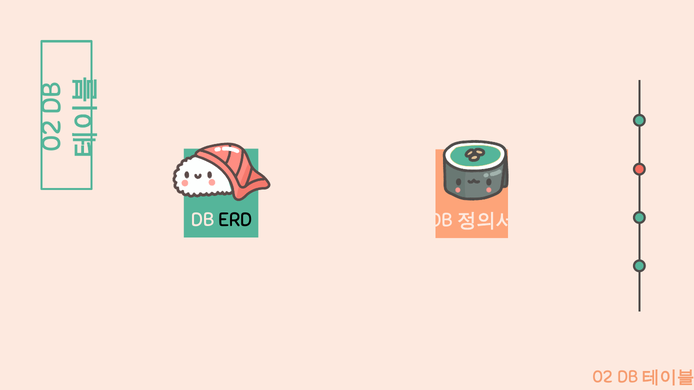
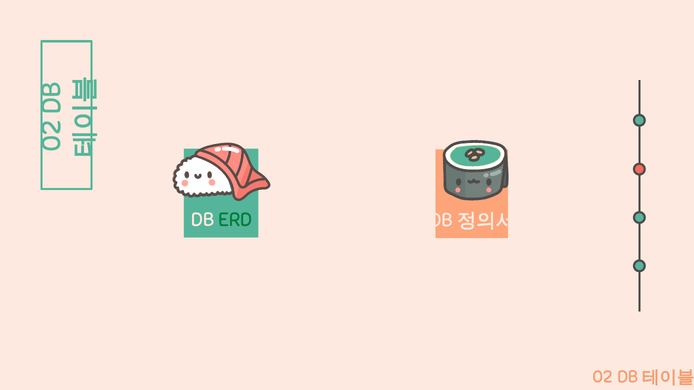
ERD colour: black -> green (235, 220)
